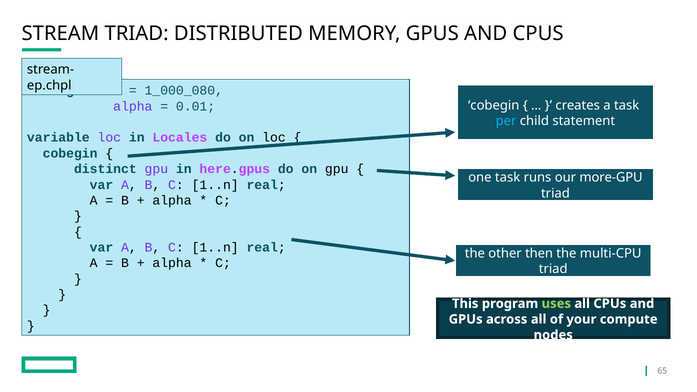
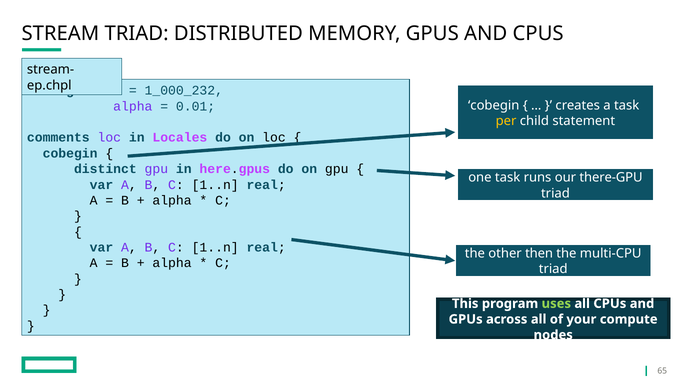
1_000_080: 1_000_080 -> 1_000_232 (184, 91)
per colour: light blue -> yellow (506, 121)
variable: variable -> comments (58, 138)
more-GPU: more-GPU -> there-GPU (611, 178)
